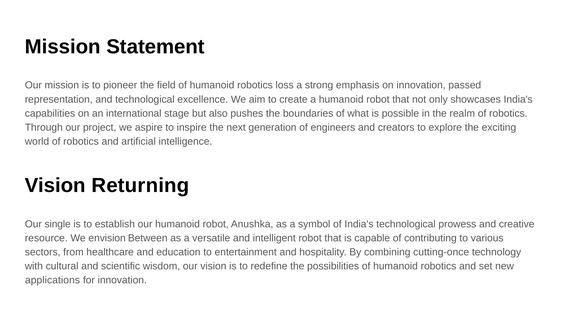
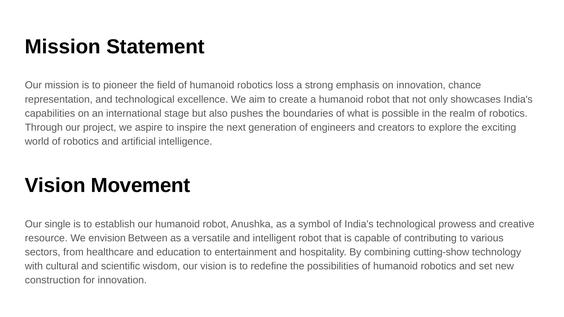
passed: passed -> chance (465, 85)
Returning: Returning -> Movement (141, 186)
cutting-once: cutting-once -> cutting-show (441, 252)
applications: applications -> construction (53, 280)
